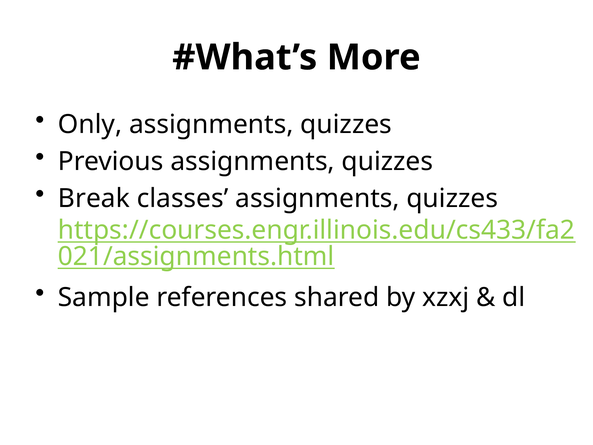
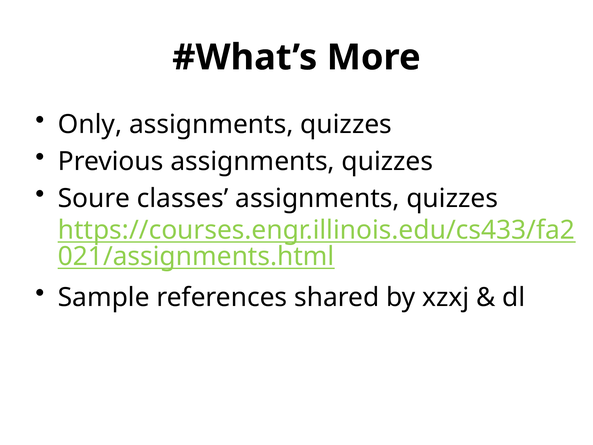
Break: Break -> Soure (94, 198)
